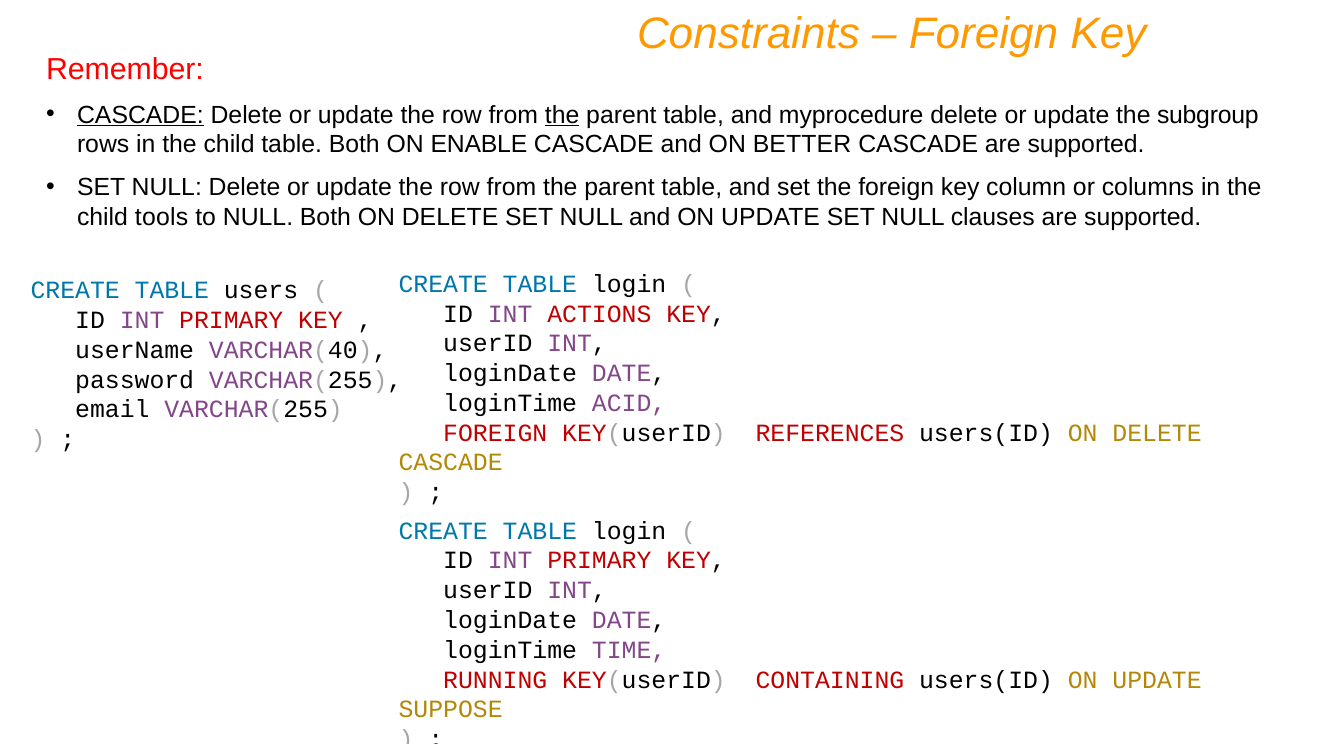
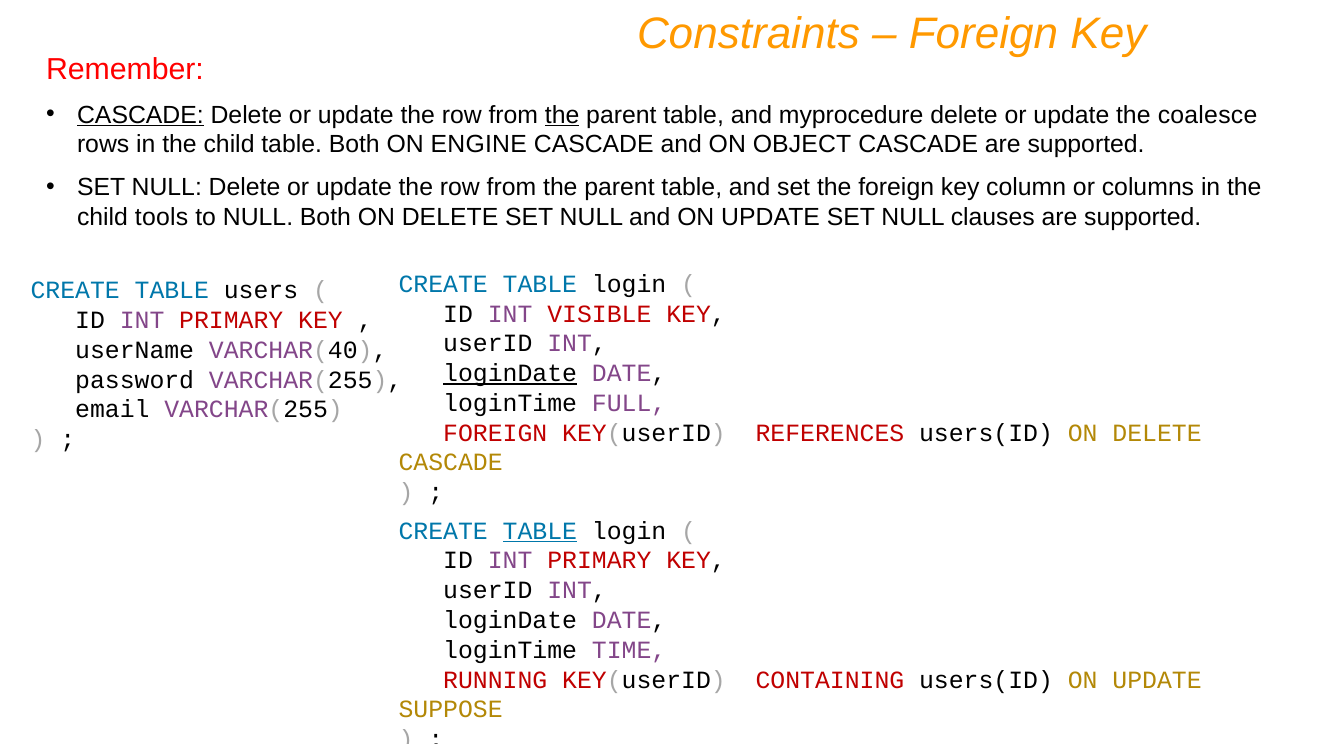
subgroup: subgroup -> coalesce (1208, 115)
ENABLE: ENABLE -> ENGINE (479, 145)
BETTER: BETTER -> OBJECT (802, 145)
ACTIONS: ACTIONS -> VISIBLE (599, 314)
loginDate underline: none -> present (510, 373)
ACID: ACID -> FULL (629, 403)
TABLE underline: none -> present (540, 531)
